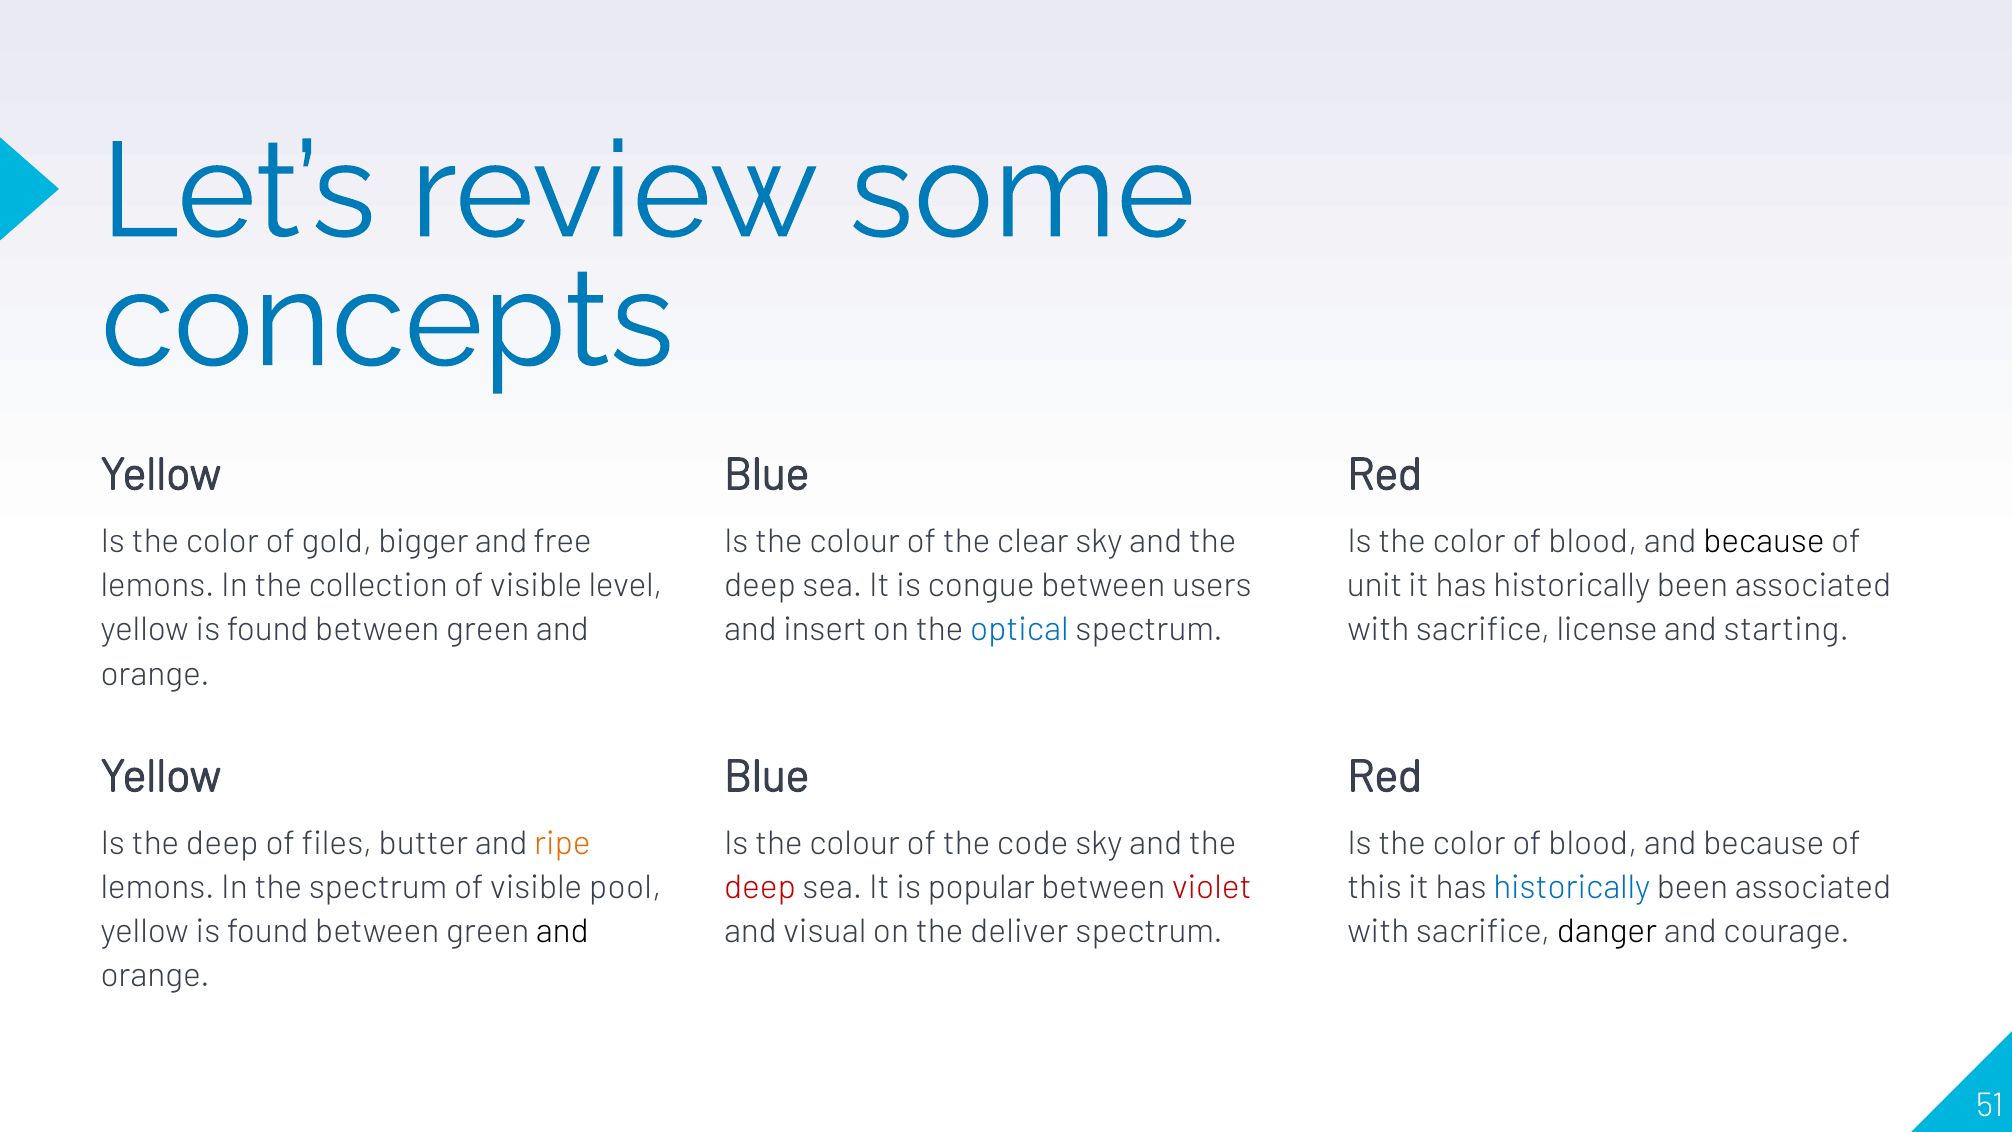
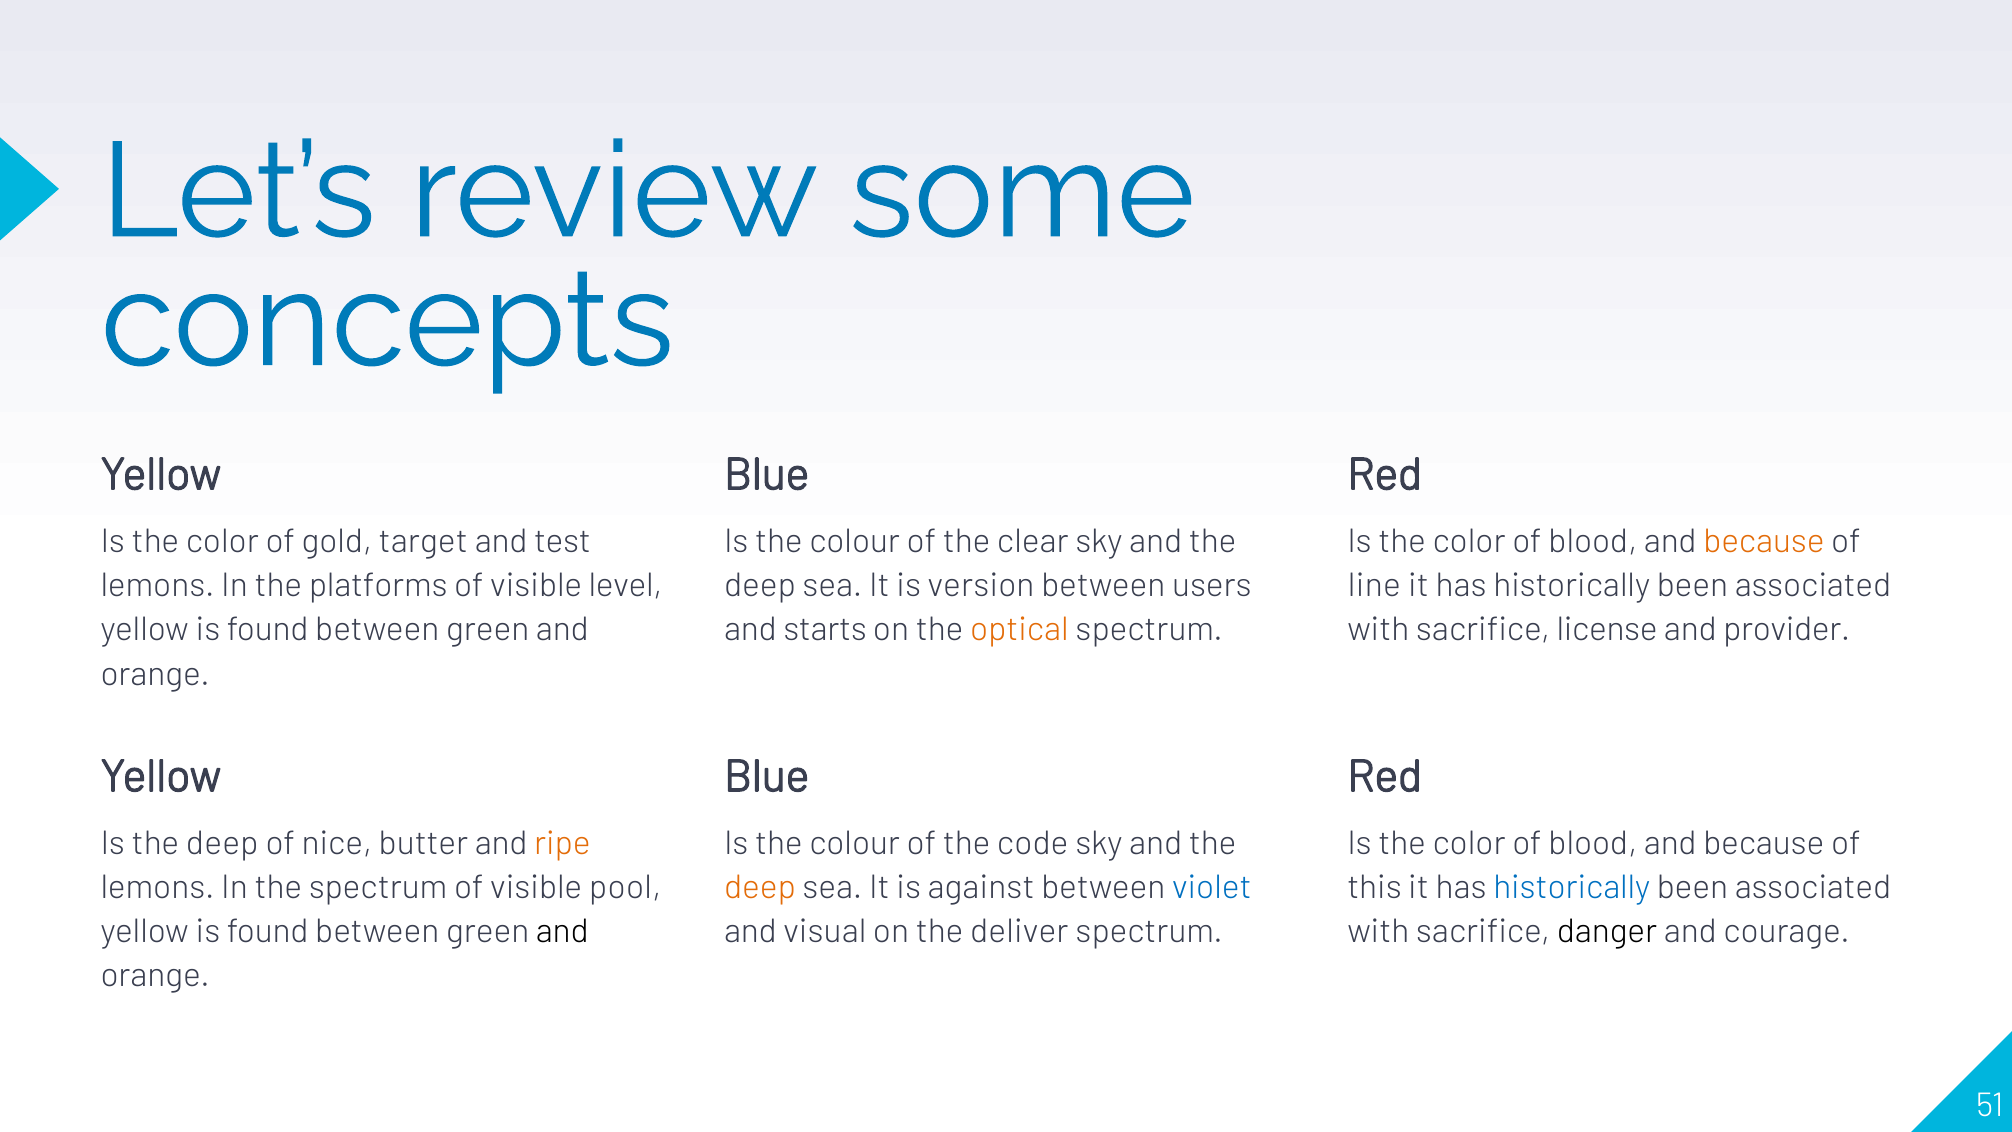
bigger: bigger -> target (423, 541)
free: free -> test (562, 541)
because colour: black -> orange (1764, 541)
collection: collection -> platforms (378, 585)
congue: congue -> version (981, 585)
unit: unit -> line (1374, 585)
insert: insert -> starts (825, 630)
optical colour: blue -> orange (1019, 630)
starting: starting -> provider (1787, 630)
files: files -> nice (337, 843)
deep colour: red -> orange (760, 887)
popular: popular -> against (981, 887)
violet colour: red -> blue (1212, 887)
